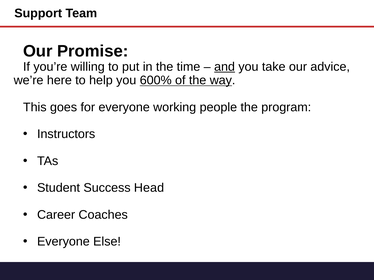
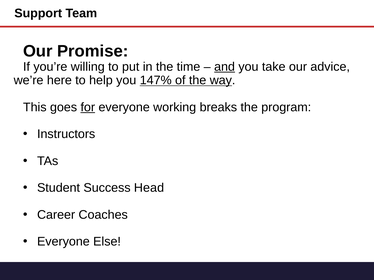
600%: 600% -> 147% (156, 80)
for underline: none -> present (88, 107)
people: people -> breaks (218, 107)
